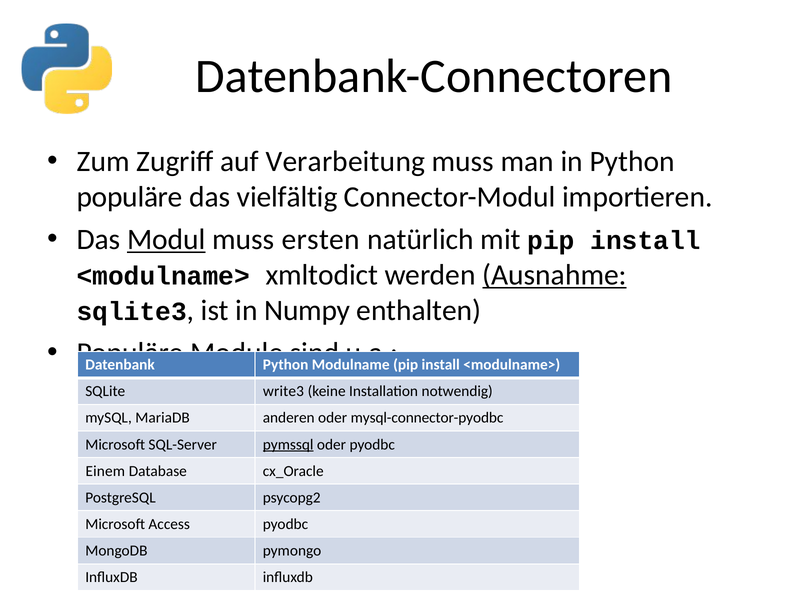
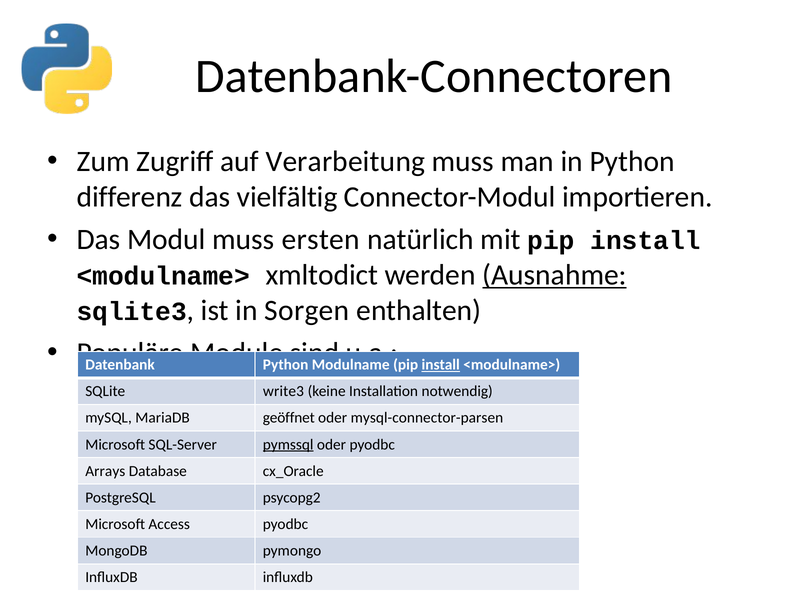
populäre: populäre -> differenz (130, 197)
Modul underline: present -> none (166, 239)
Numpy: Numpy -> Sorgen (307, 310)
install underline: none -> present (441, 364)
anderen: anderen -> geöffnet (289, 417)
mysql-connector-pyodbc: mysql-connector-pyodbc -> mysql-connector-parsen (427, 417)
Einem: Einem -> Arrays (105, 470)
